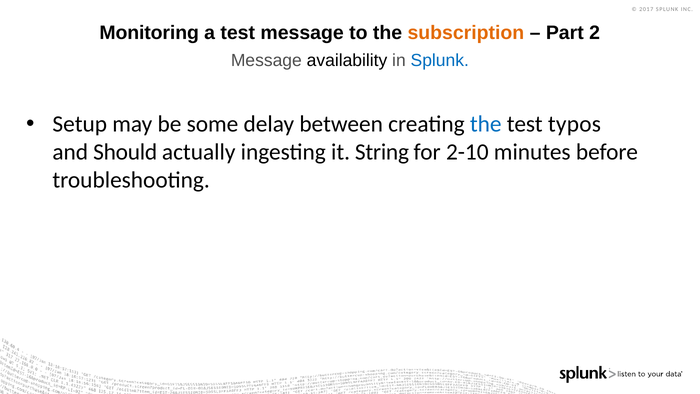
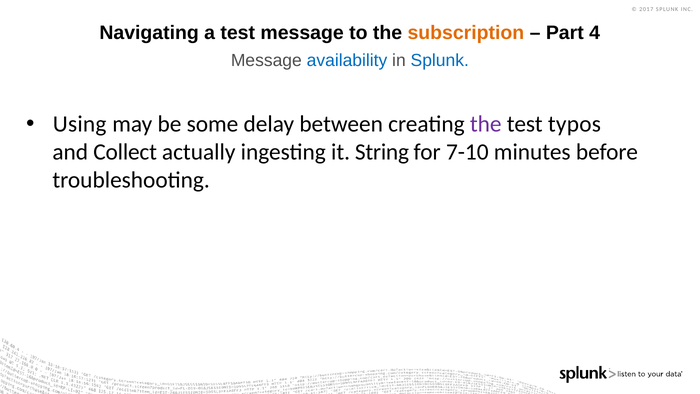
Monitoring: Monitoring -> Navigating (149, 33)
2: 2 -> 4 (595, 33)
availability colour: black -> blue (347, 60)
Setup: Setup -> Using (80, 124)
the colour: blue -> purple (486, 124)
Should: Should -> Collect (125, 152)
2-10: 2-10 -> 7-10 (467, 152)
